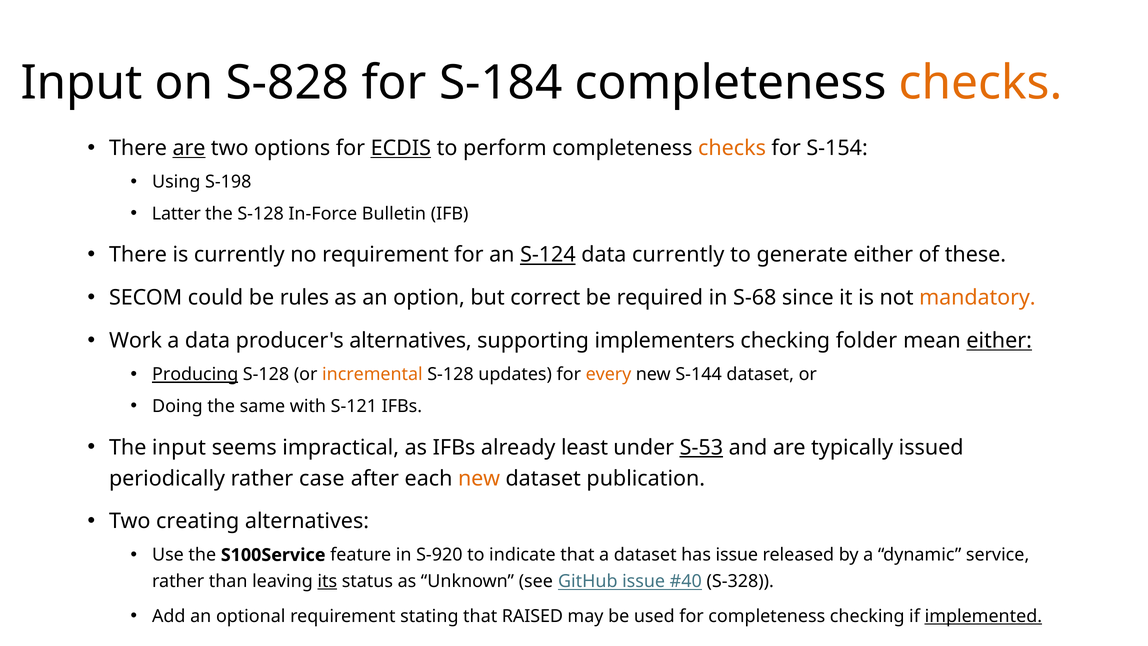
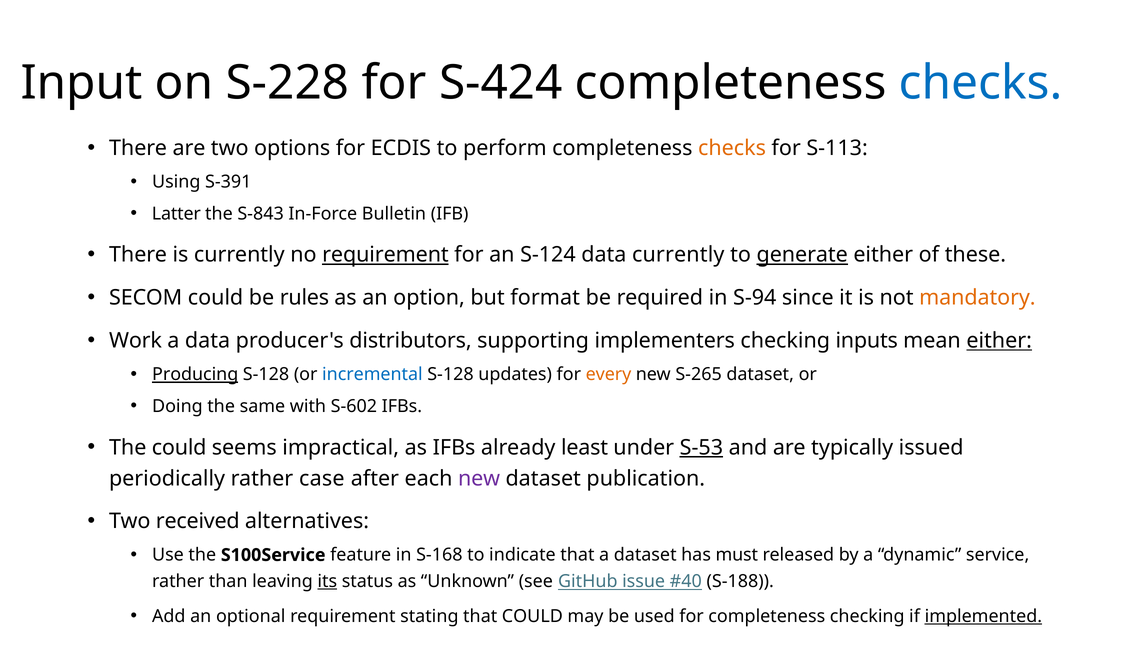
S-828: S-828 -> S-228 (287, 83)
S-184: S-184 -> S-424 (501, 83)
checks colour: orange -> blue (981, 83)
are underline: present -> none (189, 148)
ECDIS underline: present -> none (401, 148)
S-154: S-154 -> S-113 (837, 148)
S-198: S-198 -> S-391 (228, 182)
the S-128: S-128 -> S-843 (261, 214)
requirement underline: none -> present (385, 255)
S-124 underline: present -> none (548, 255)
generate underline: none -> present (802, 255)
correct: correct -> format (545, 298)
S-68: S-68 -> S-94 (755, 298)
producer's alternatives: alternatives -> distributors (410, 341)
folder: folder -> inputs (867, 341)
incremental colour: orange -> blue (372, 374)
S-144: S-144 -> S-265 (699, 374)
S-121: S-121 -> S-602 (354, 406)
The input: input -> could (179, 447)
new colour: orange -> purple (479, 478)
creating: creating -> received (198, 521)
S-920: S-920 -> S-168 (439, 555)
has issue: issue -> must (737, 555)
S-328: S-328 -> S-188 (740, 581)
that RAISED: RAISED -> COULD (532, 616)
